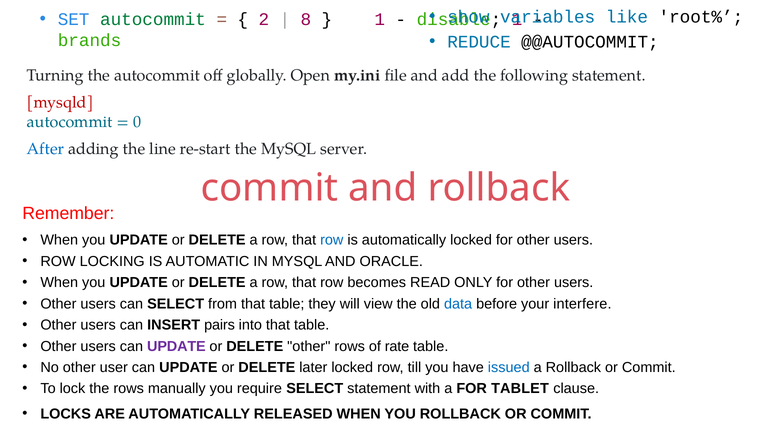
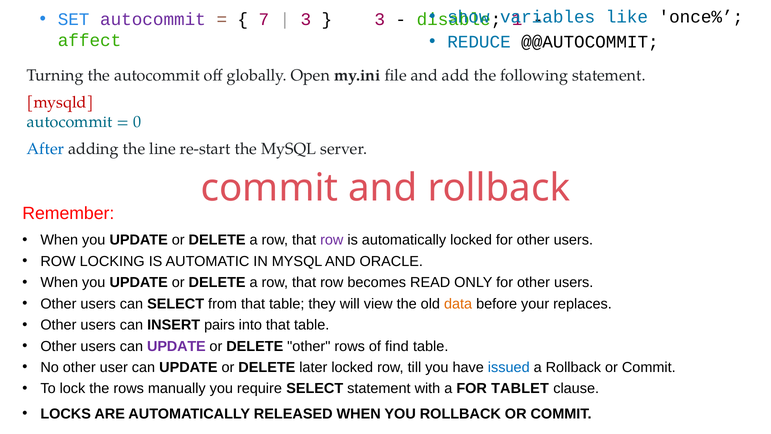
root%: root% -> once% (701, 17)
autocommit colour: green -> purple (153, 19)
2: 2 -> 7 (264, 19)
8: 8 -> 3 (306, 19)
1: 1 -> 3 (380, 19)
brands: brands -> affect (90, 41)
row colour: blue -> purple (332, 240)
data colour: blue -> orange (458, 304)
interfere: interfere -> replaces (582, 304)
rate: rate -> find (397, 346)
